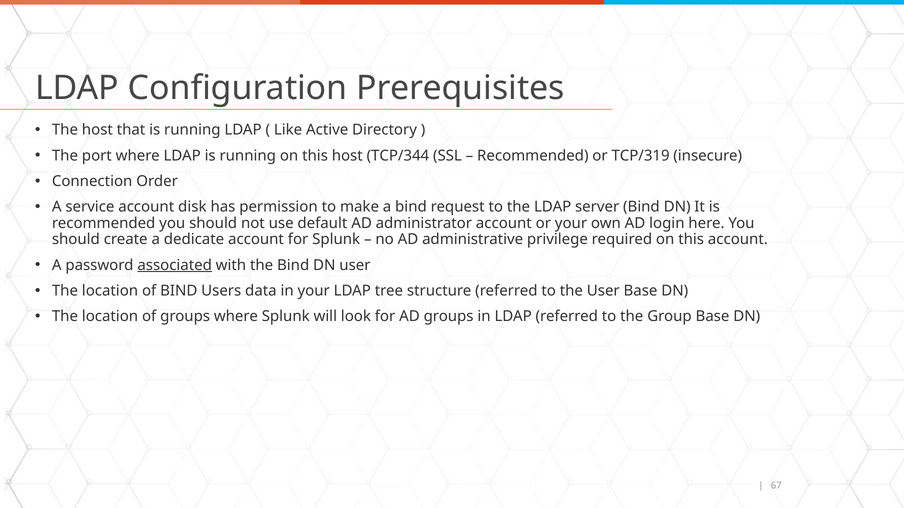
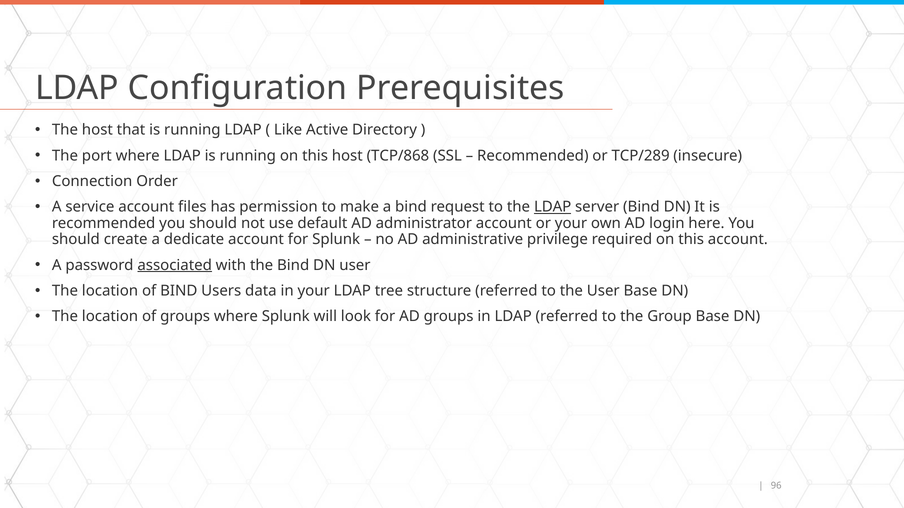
TCP/344: TCP/344 -> TCP/868 (398, 156)
TCP/319: TCP/319 -> TCP/289 (641, 156)
disk: disk -> files (192, 207)
LDAP underline: none -> present (553, 207)
67: 67 -> 96 (776, 486)
